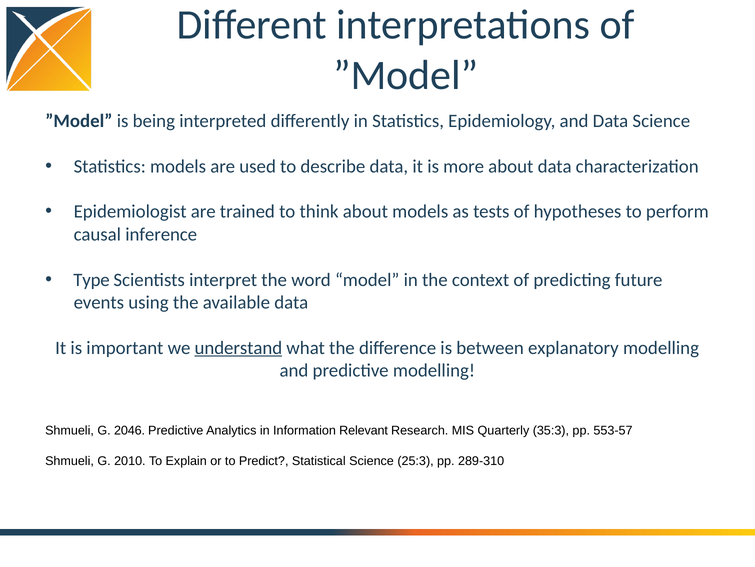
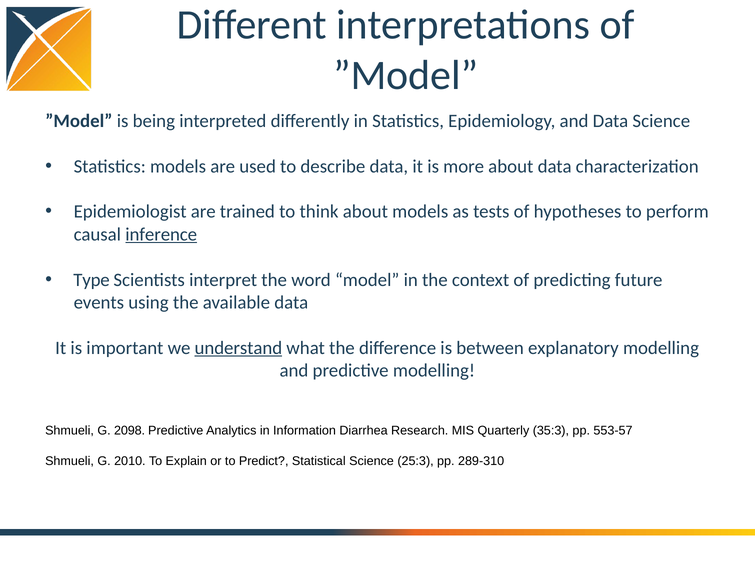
inference underline: none -> present (161, 234)
2046: 2046 -> 2098 (130, 430)
Relevant: Relevant -> Diarrhea (364, 430)
